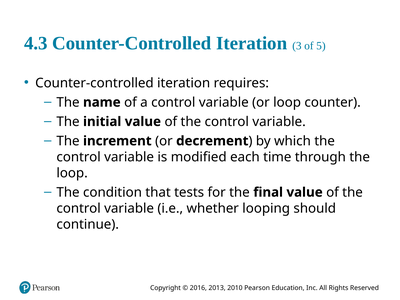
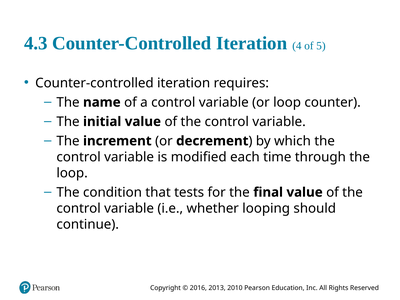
3: 3 -> 4 (297, 46)
